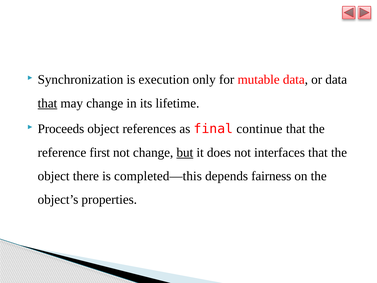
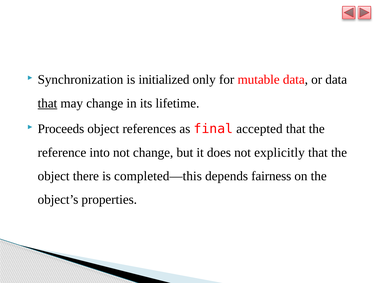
execution: execution -> initialized (164, 80)
continue: continue -> accepted (259, 129)
first: first -> into (100, 152)
but underline: present -> none (185, 152)
interfaces: interfaces -> explicitly (279, 152)
